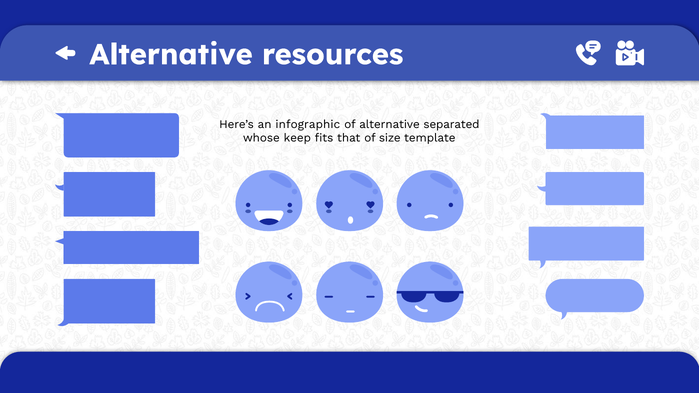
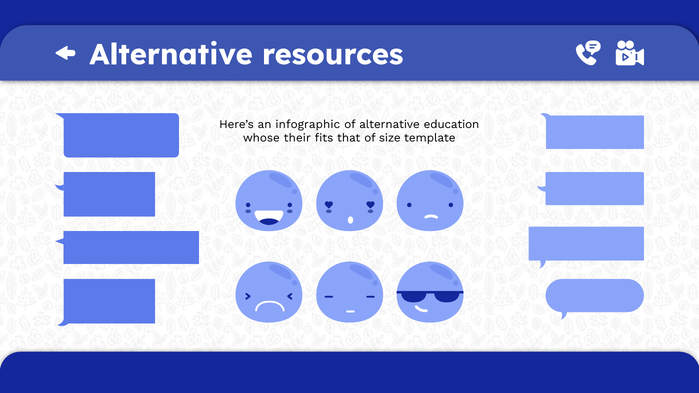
separated: separated -> education (452, 124)
keep: keep -> their (297, 138)
